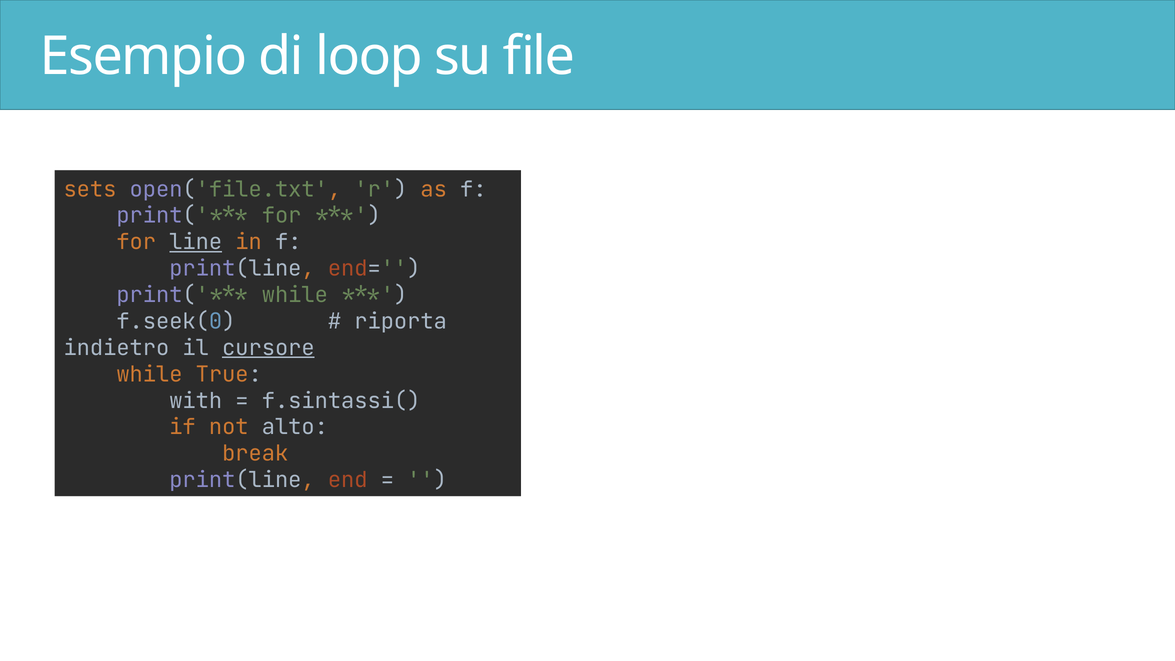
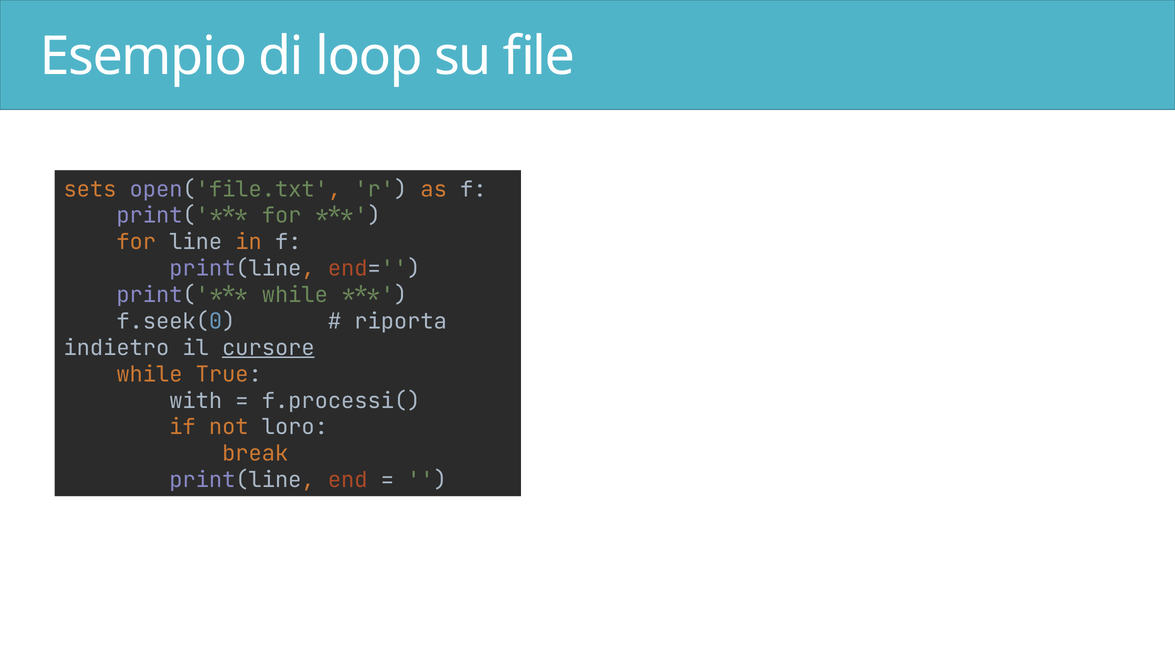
line underline: present -> none (196, 242)
f.sintassi(: f.sintassi( -> f.processi( (341, 401)
alto: alto -> loro (295, 427)
